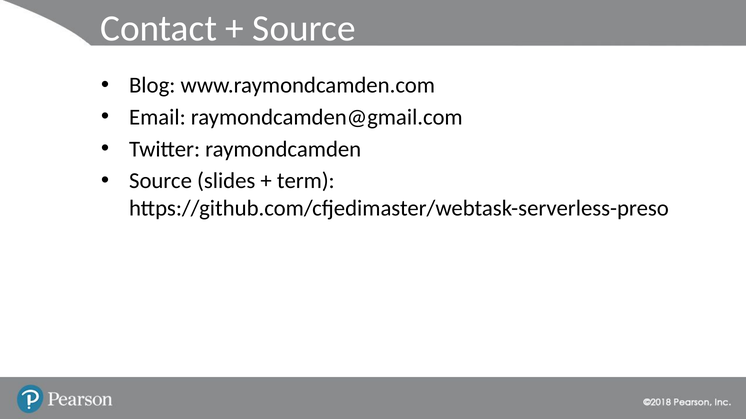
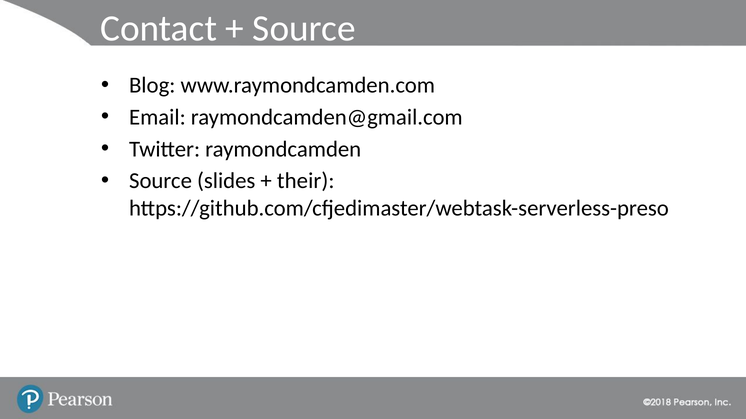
term: term -> their (306, 181)
